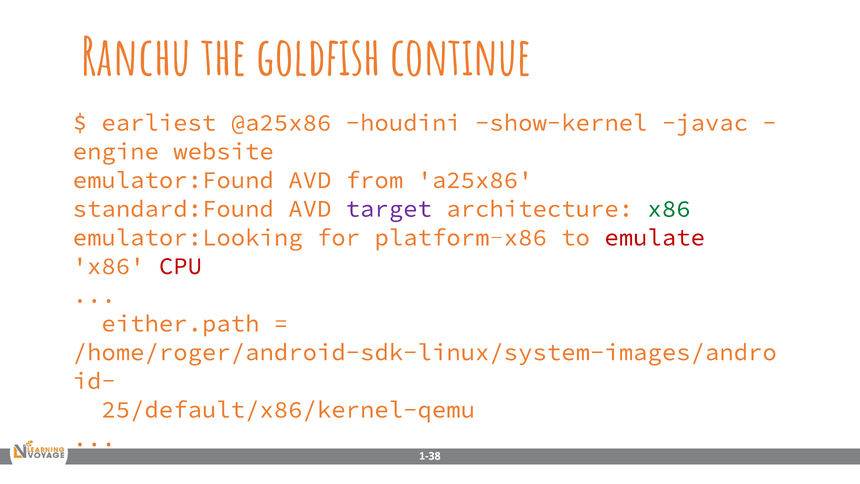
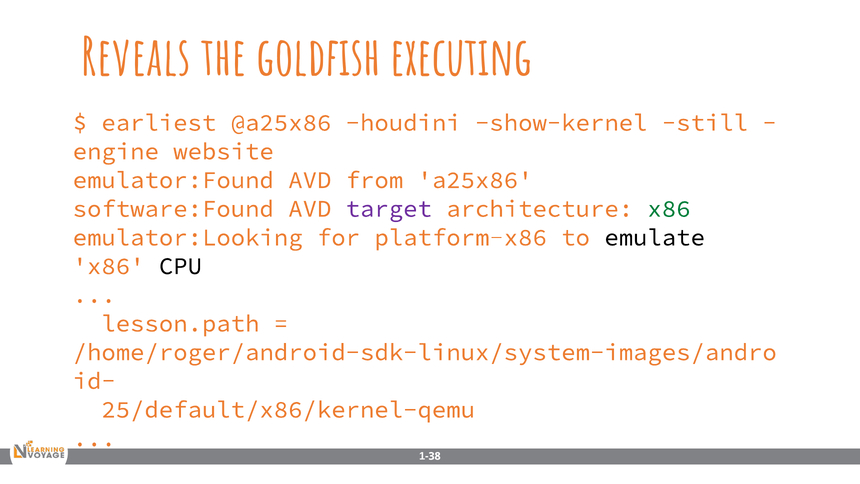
Ranchu: Ranchu -> Reveals (136, 58)
continue: continue -> executing (461, 58)
javac: javac -> still (705, 123)
standard:Found: standard:Found -> software:Found (173, 209)
emulate colour: red -> black (655, 237)
CPU colour: red -> black (180, 266)
either.path: either.path -> lesson.path (180, 323)
